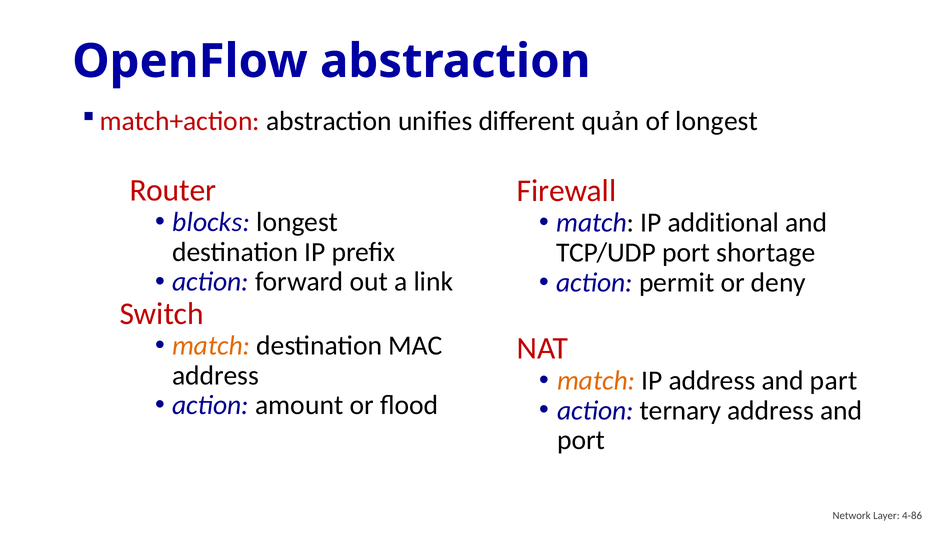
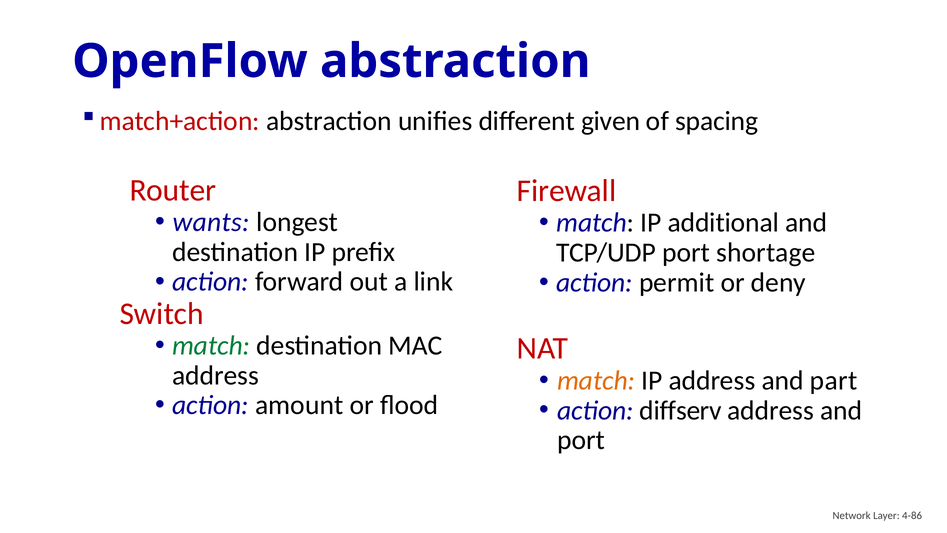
quản: quản -> given (611, 121)
of longest: longest -> spacing (717, 121)
blocks: blocks -> wants (211, 222)
match colour: orange -> green (211, 346)
ternary: ternary -> diffserv (681, 410)
